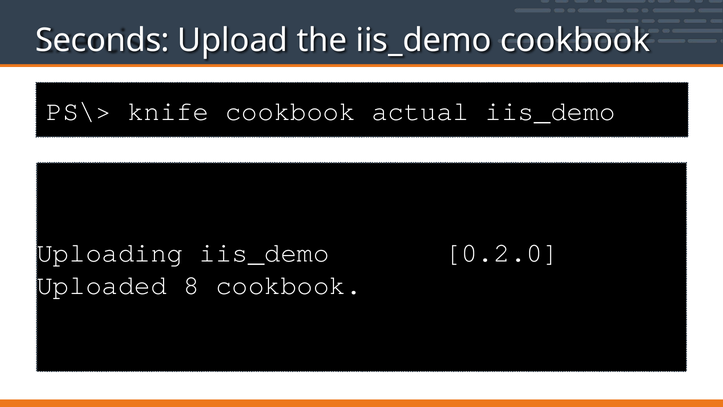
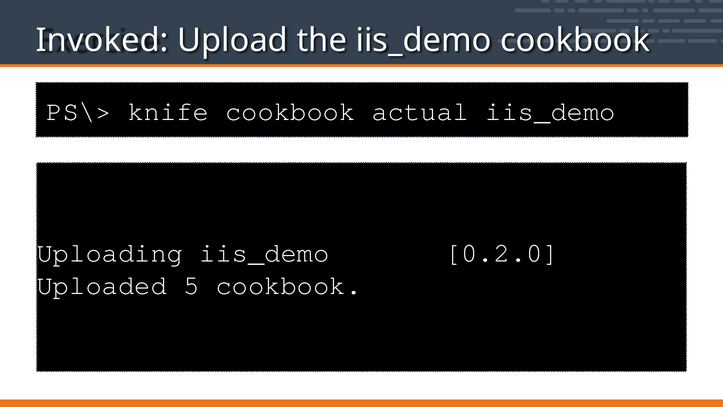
Seconds: Seconds -> Invoked (102, 40)
8: 8 -> 5 (191, 285)
